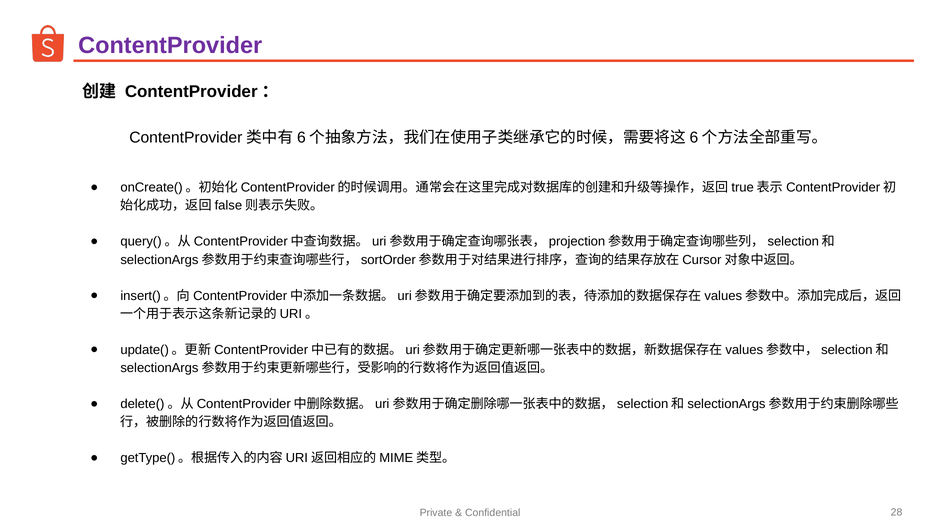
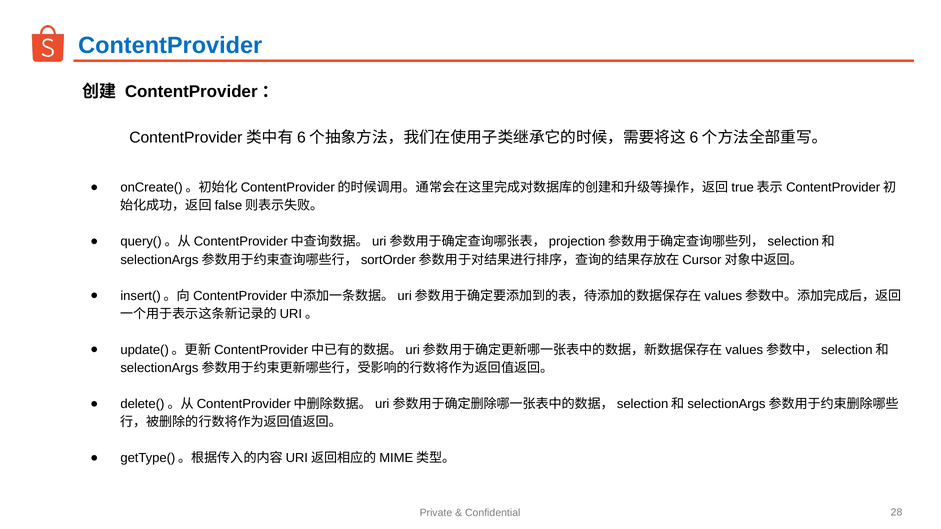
ContentProvider colour: purple -> blue (170, 46)
